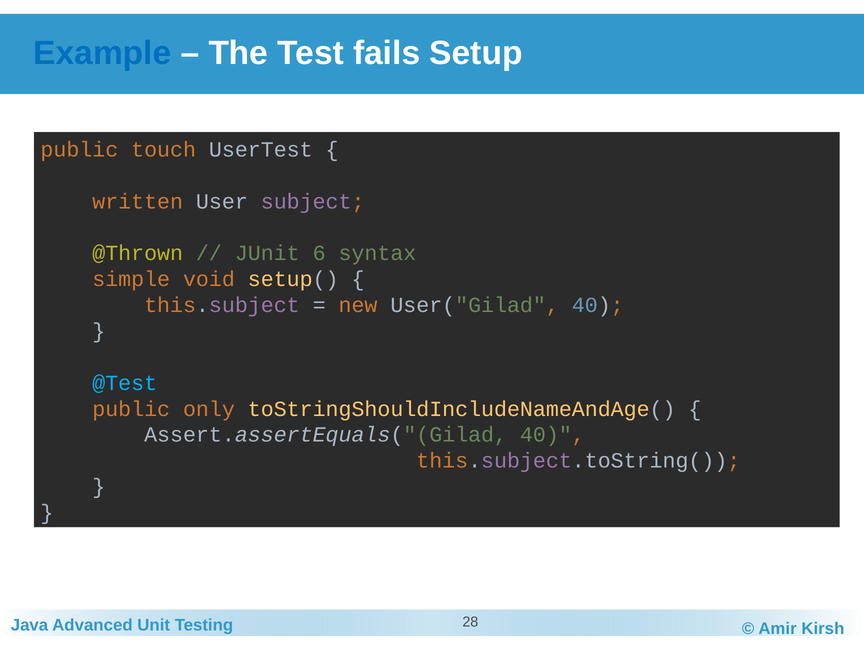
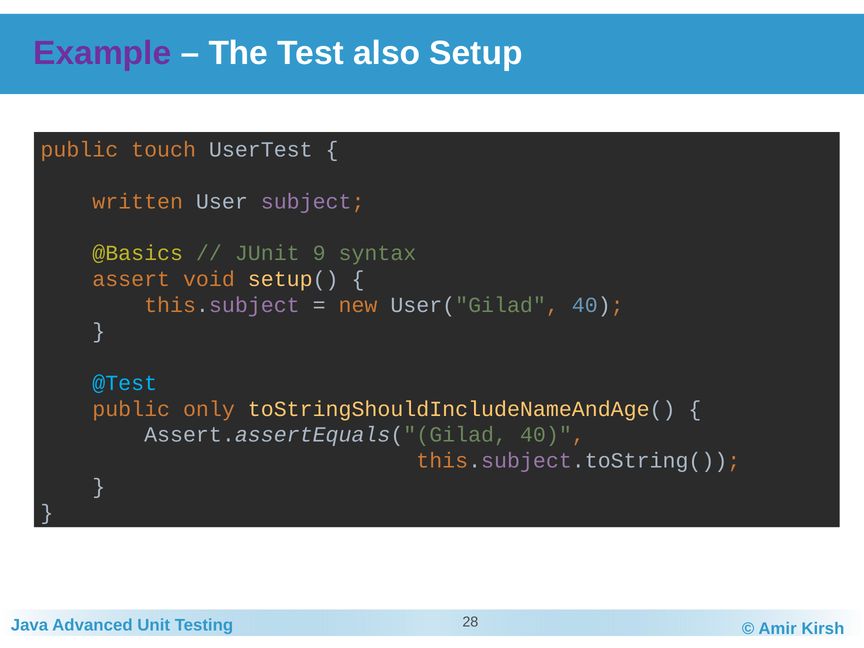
Example colour: blue -> purple (102, 53)
fails: fails -> also (387, 53)
@Thrown: @Thrown -> @Basics (138, 253)
6: 6 -> 9 (319, 253)
simple: simple -> assert (131, 279)
